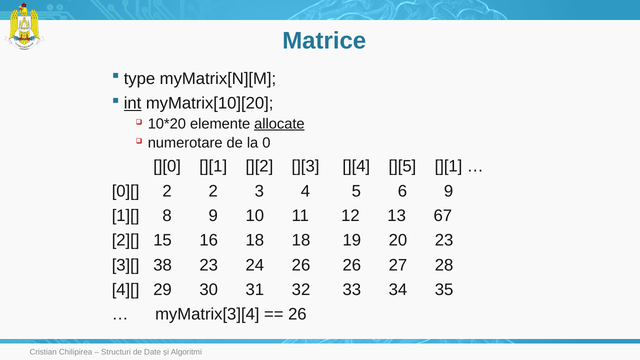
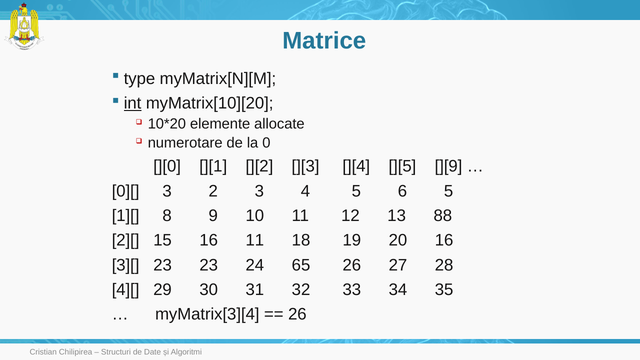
allocate underline: present -> none (279, 124)
][5 ][1: ][1 -> ][9 (449, 166)
0][ 2: 2 -> 3 (167, 191)
6 9: 9 -> 5 (449, 191)
67: 67 -> 88 (443, 216)
16 18: 18 -> 11 (255, 240)
20 23: 23 -> 16 (444, 240)
3][ 38: 38 -> 23 (163, 265)
24 26: 26 -> 65 (301, 265)
